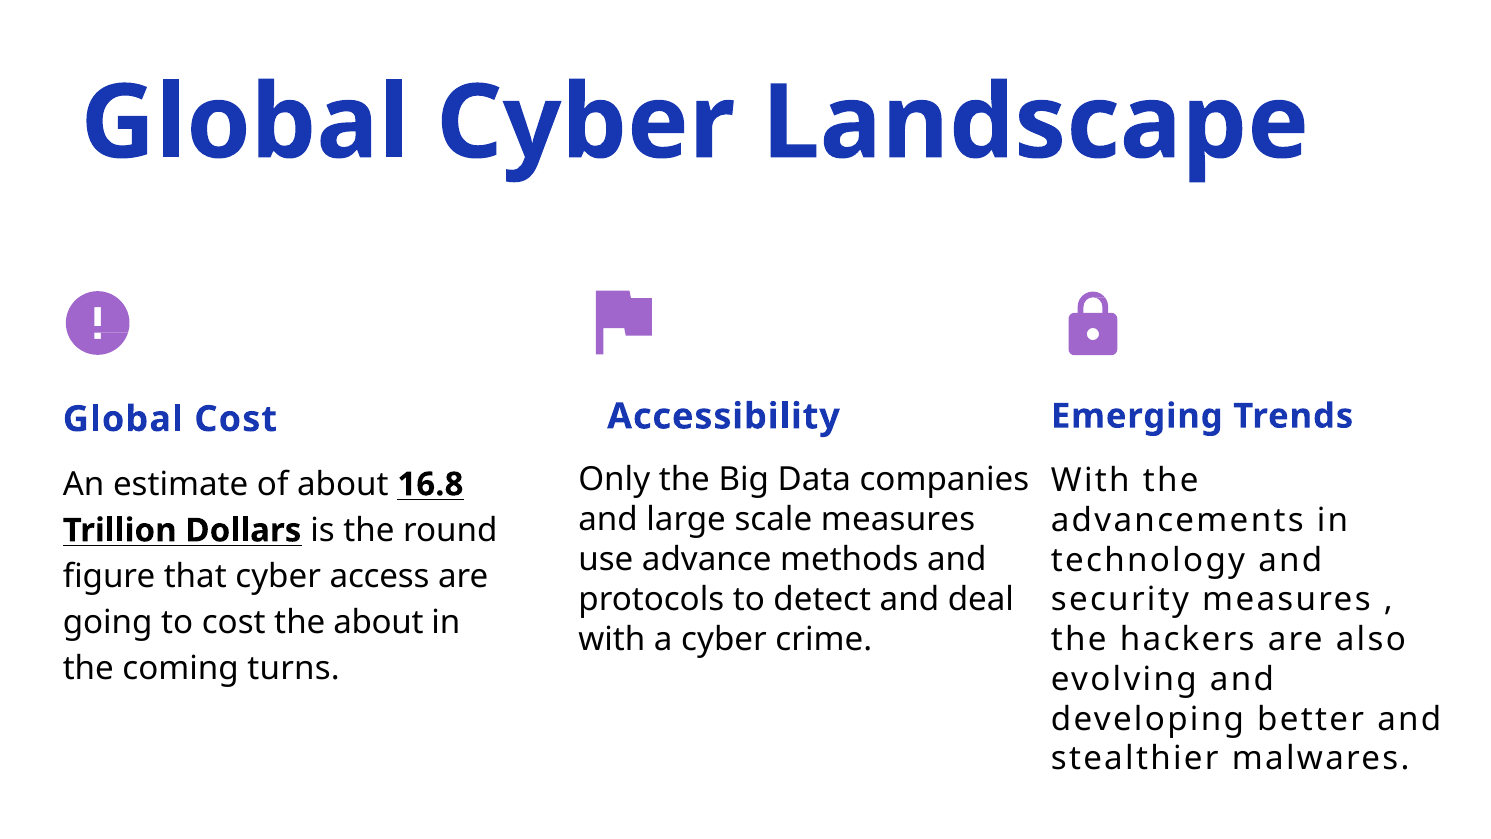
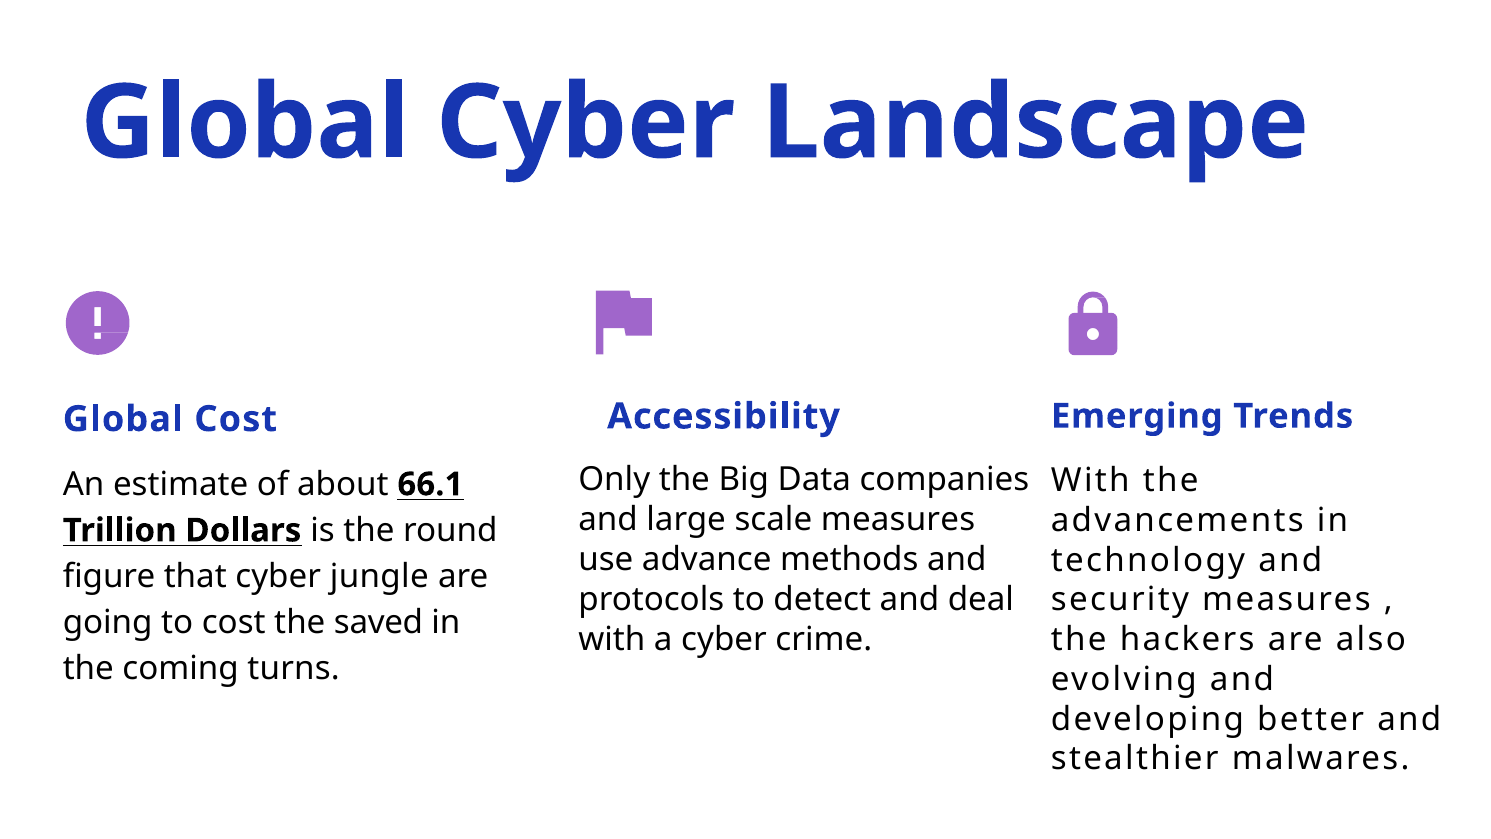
16.8: 16.8 -> 66.1 (430, 484)
access: access -> jungle (379, 576)
the about: about -> saved (378, 623)
